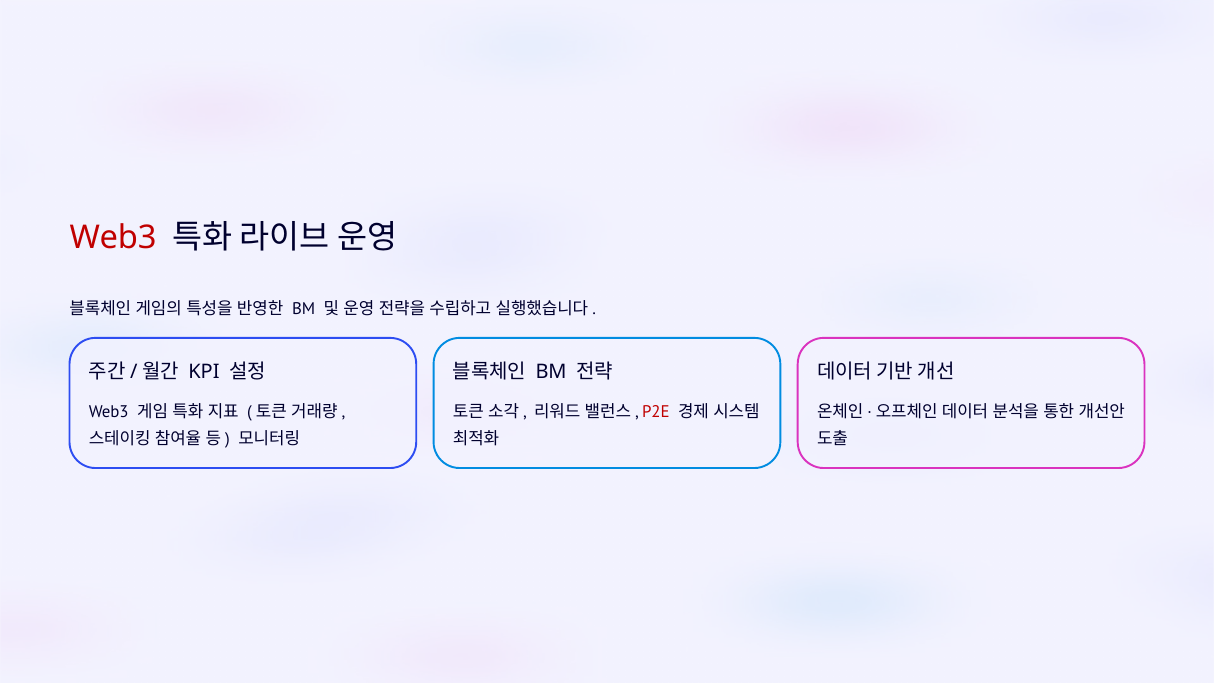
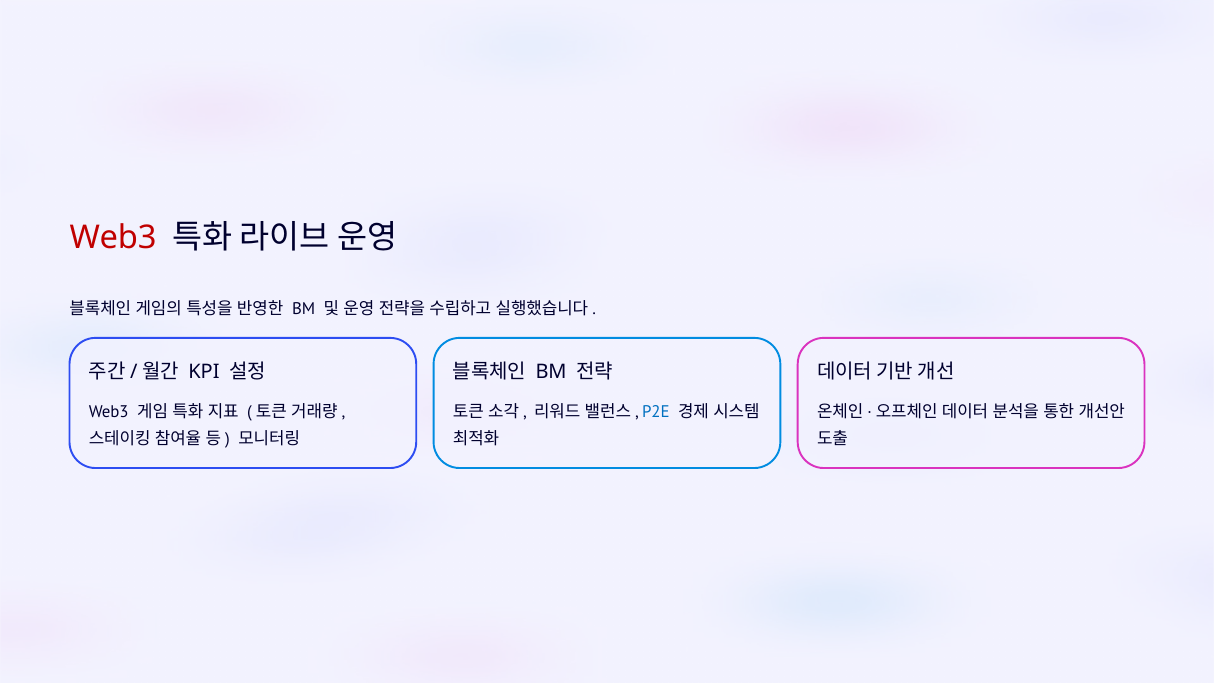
P2E colour: red -> blue (656, 412)
